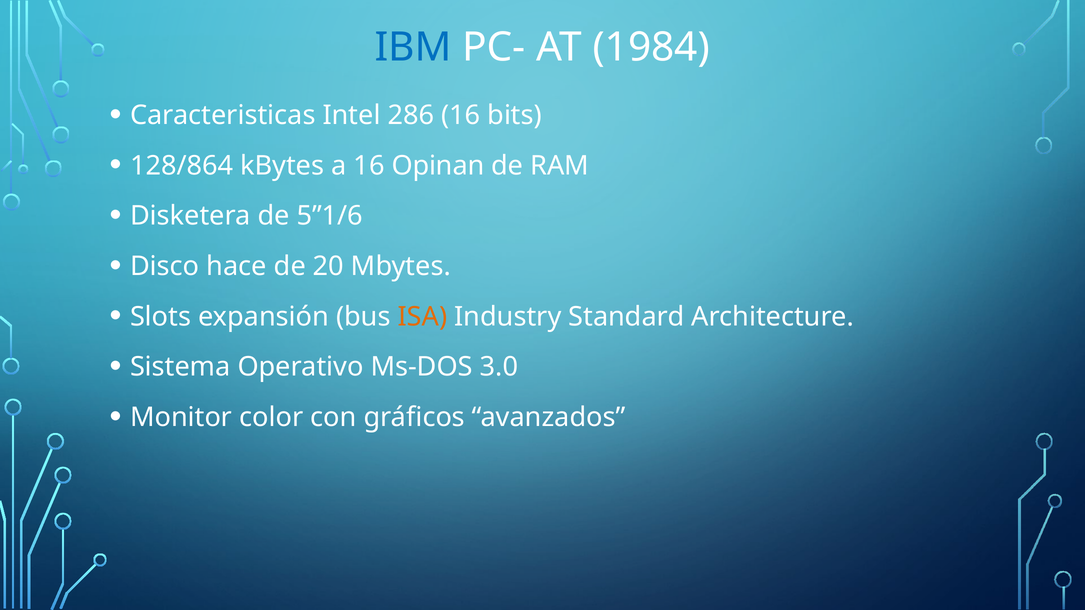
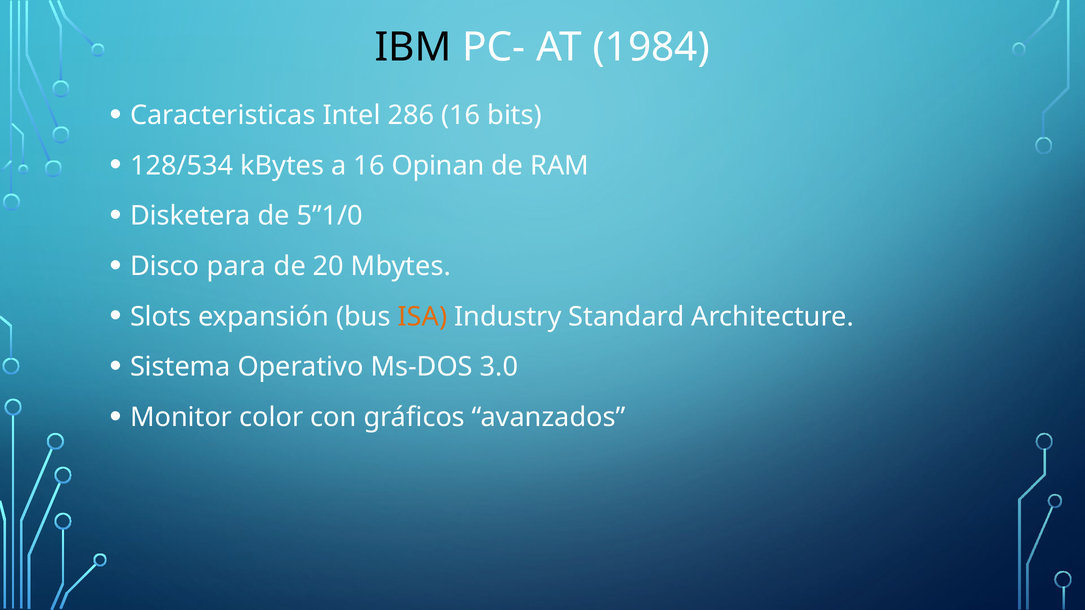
IBM colour: blue -> black (413, 47)
128/864: 128/864 -> 128/534 (182, 166)
5”1/6: 5”1/6 -> 5”1/0 (330, 216)
hace: hace -> para (236, 266)
